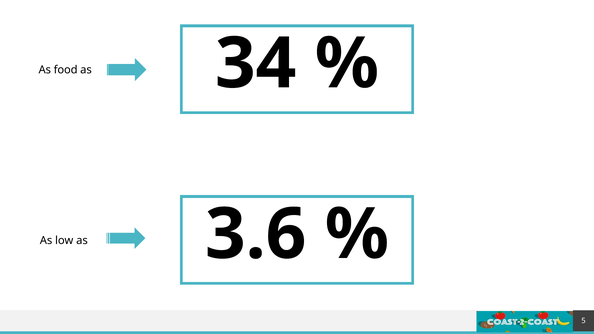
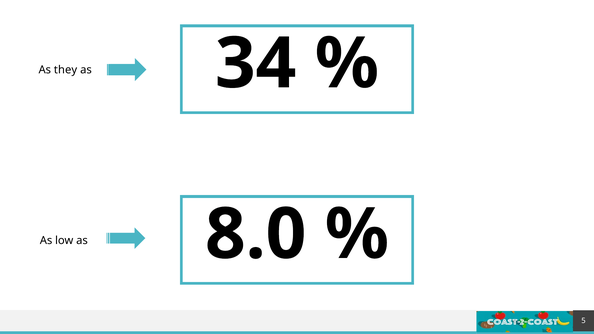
food: food -> they (66, 70)
3.6: 3.6 -> 8.0 (256, 235)
